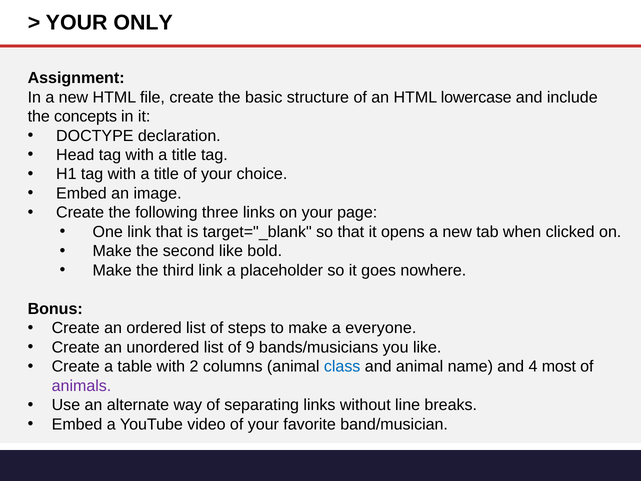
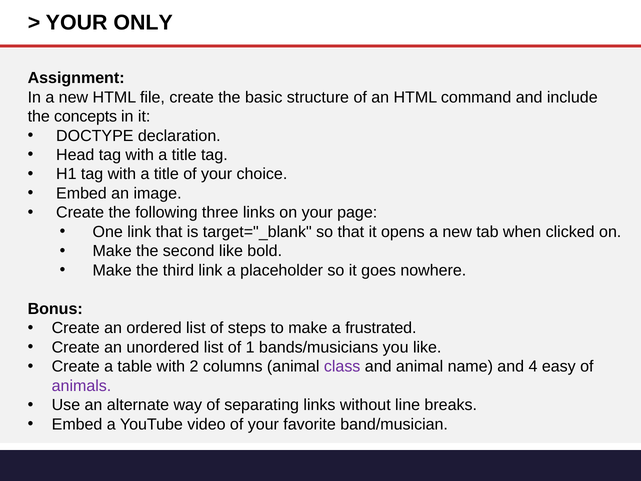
lowercase: lowercase -> command (476, 97)
everyone: everyone -> frustrated (381, 328)
9: 9 -> 1 (250, 347)
class colour: blue -> purple (342, 366)
most: most -> easy (559, 366)
